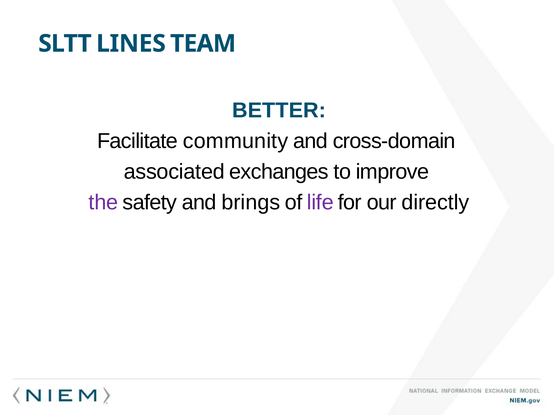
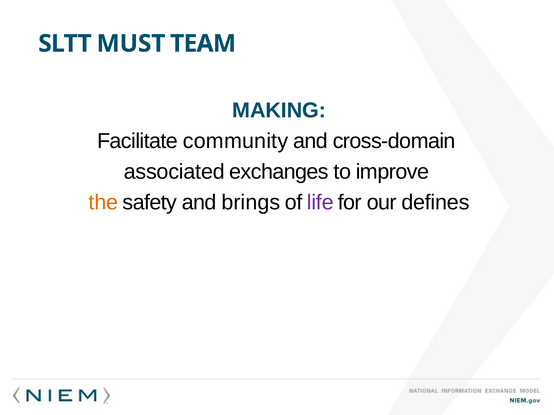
LINES: LINES -> MUST (131, 44)
BETTER: BETTER -> MAKING (279, 110)
the colour: purple -> orange (103, 203)
directly: directly -> defines (435, 203)
